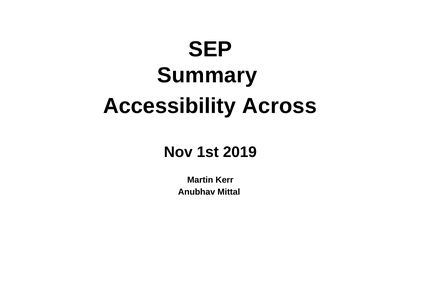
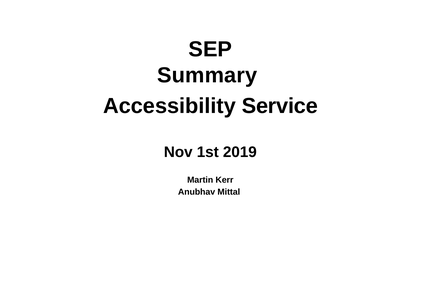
Across: Across -> Service (280, 106)
